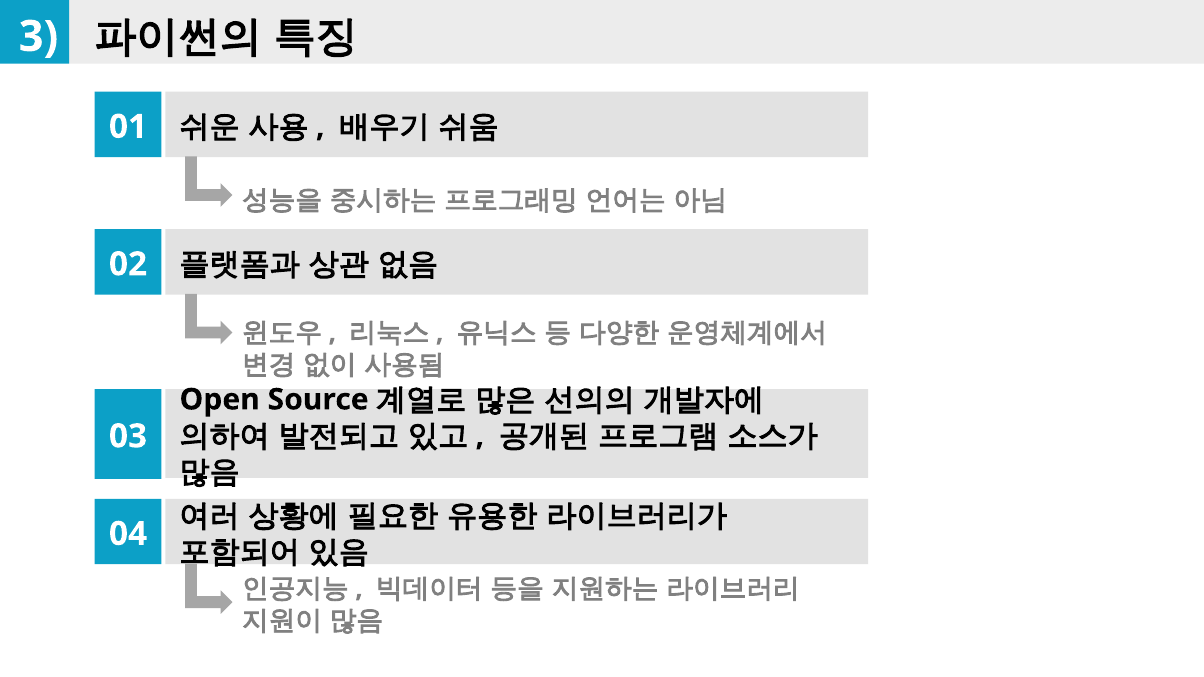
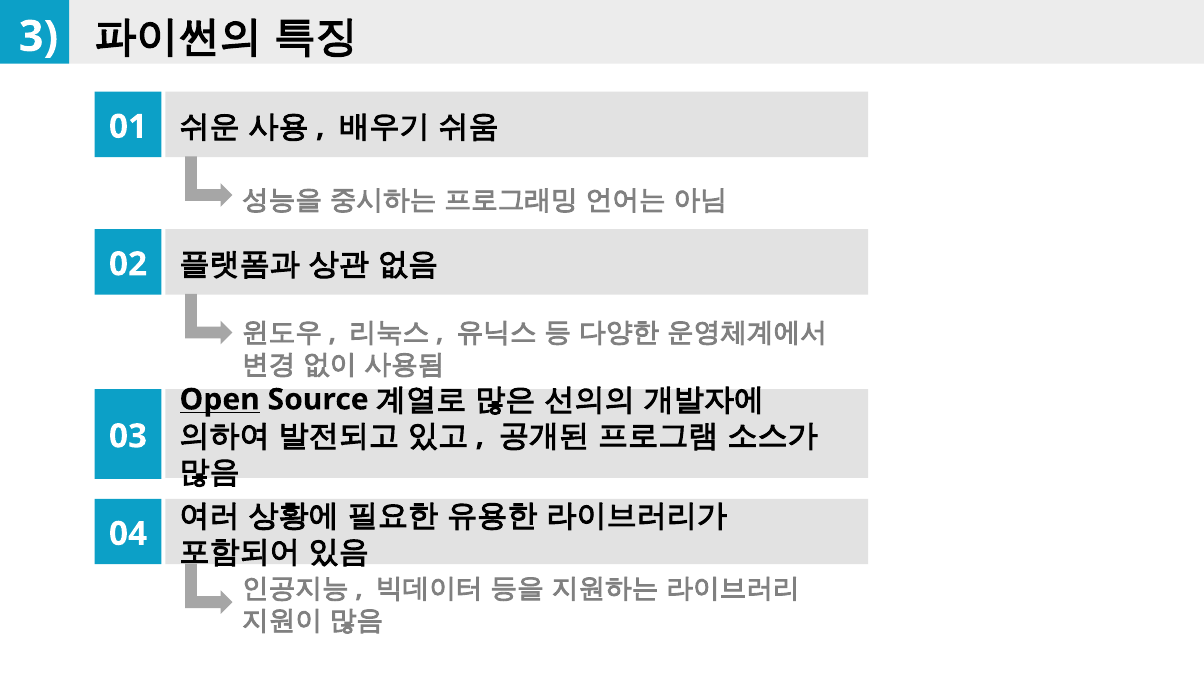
Open underline: none -> present (220, 400)
